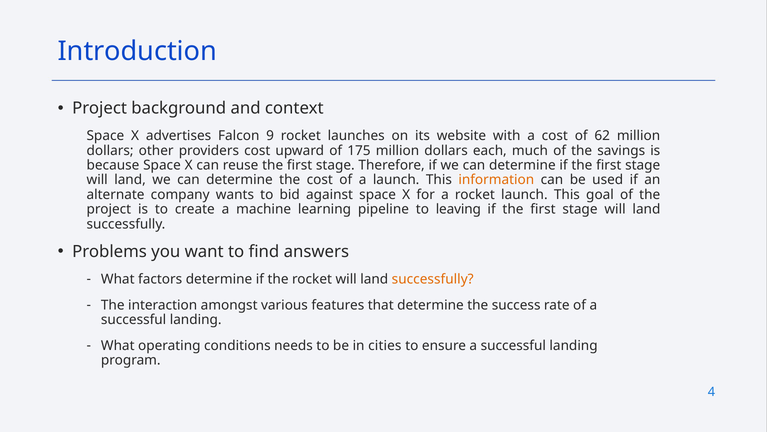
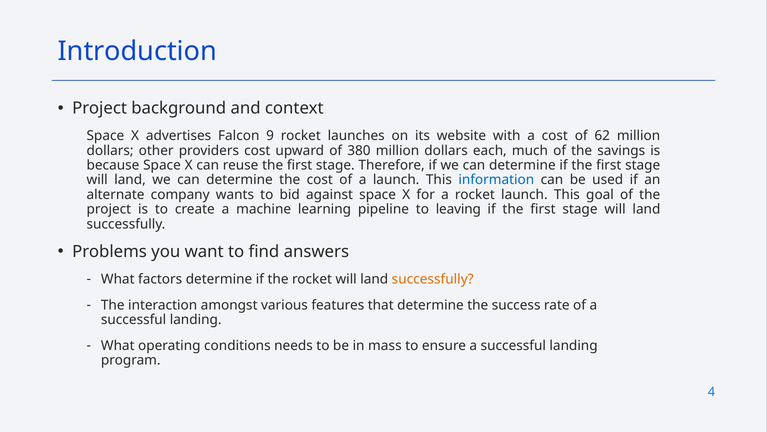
175: 175 -> 380 (359, 150)
information colour: orange -> blue (496, 180)
cities: cities -> mass (385, 345)
